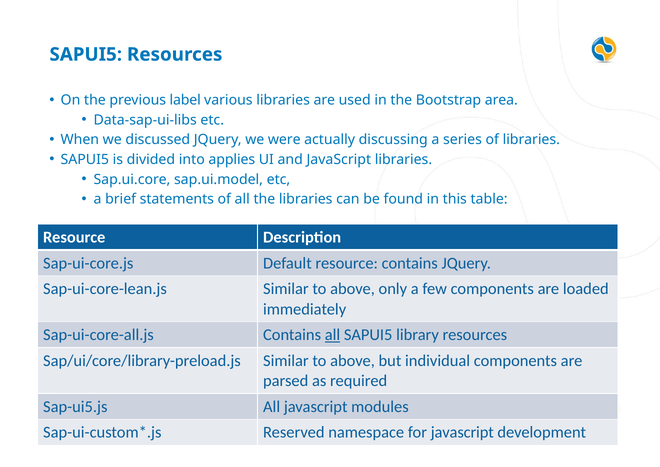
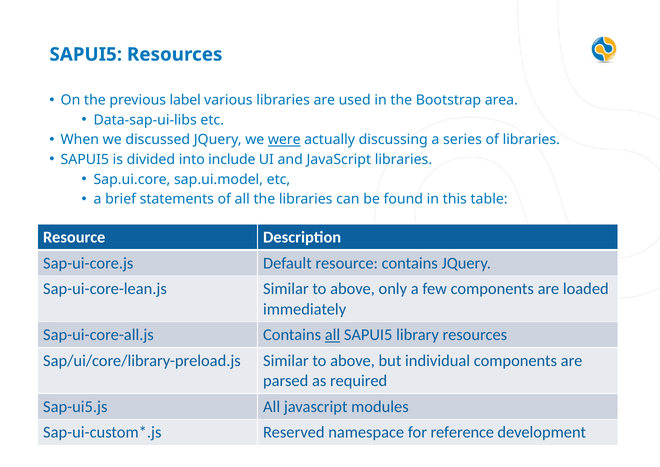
were underline: none -> present (284, 140)
applies: applies -> include (232, 160)
for javascript: javascript -> reference (462, 432)
